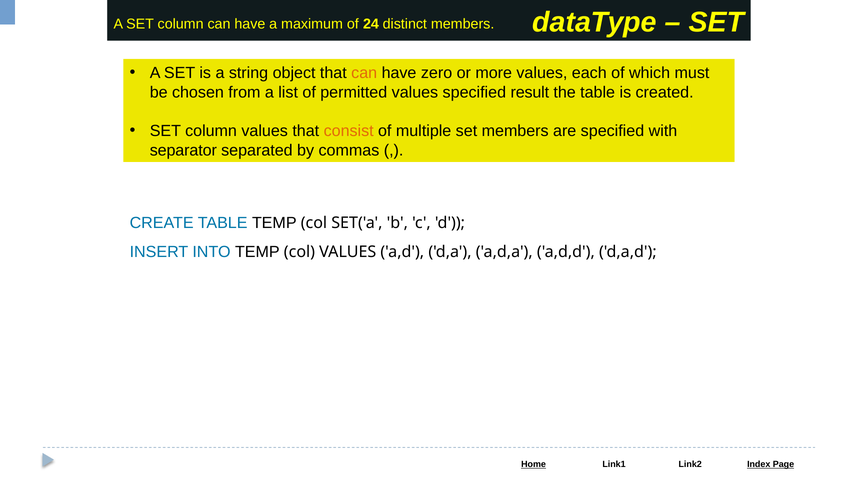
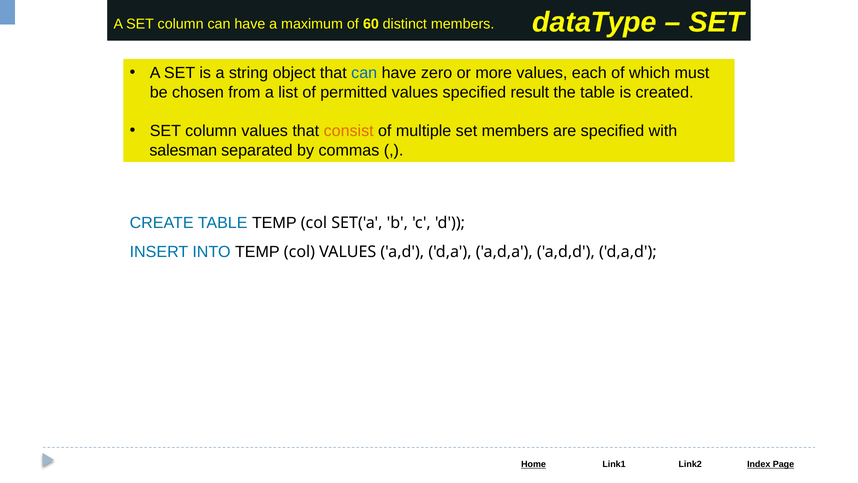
24: 24 -> 60 (371, 24)
can colour: orange -> blue (364, 73)
separator: separator -> salesman (183, 150)
